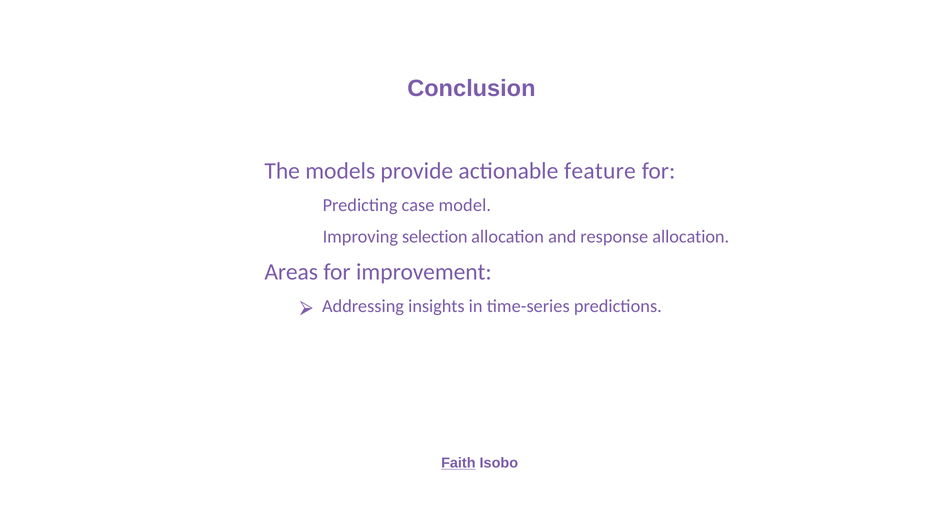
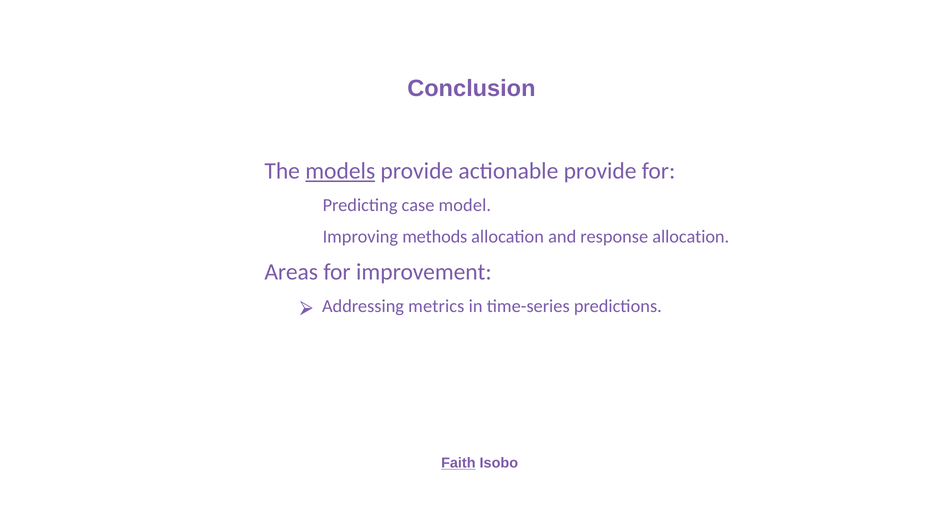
models underline: none -> present (340, 171)
actionable feature: feature -> provide (600, 171)
selection: selection -> methods (435, 237)
insights: insights -> metrics (436, 306)
